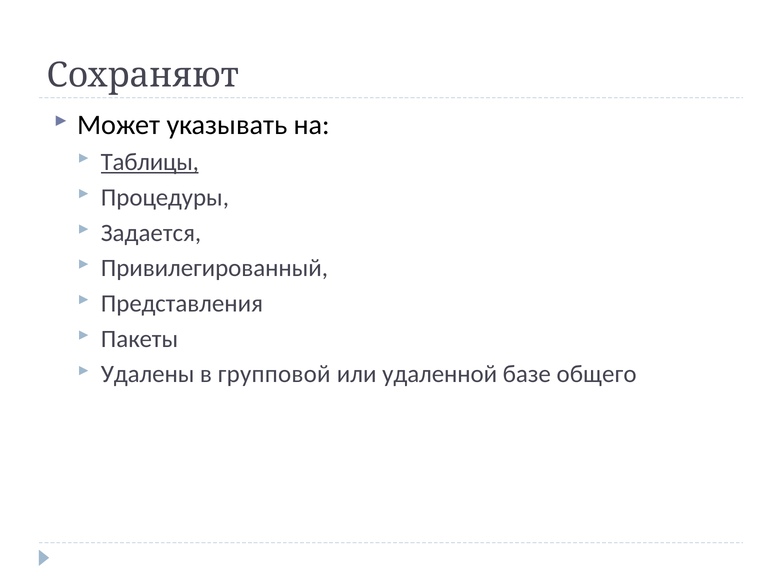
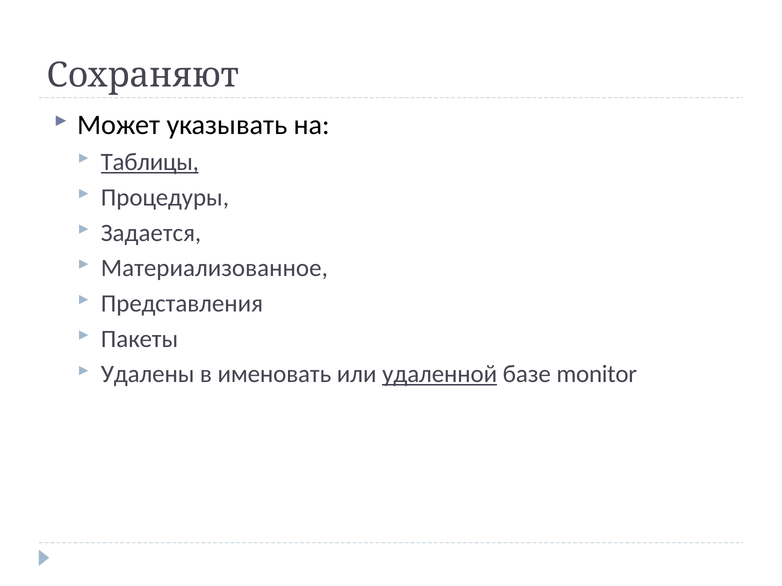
Привилегированный: Привилегированный -> Материализованное (214, 268)
групповой: групповой -> именовать (274, 375)
удаленной underline: none -> present (440, 375)
общего: общего -> monitor (597, 375)
